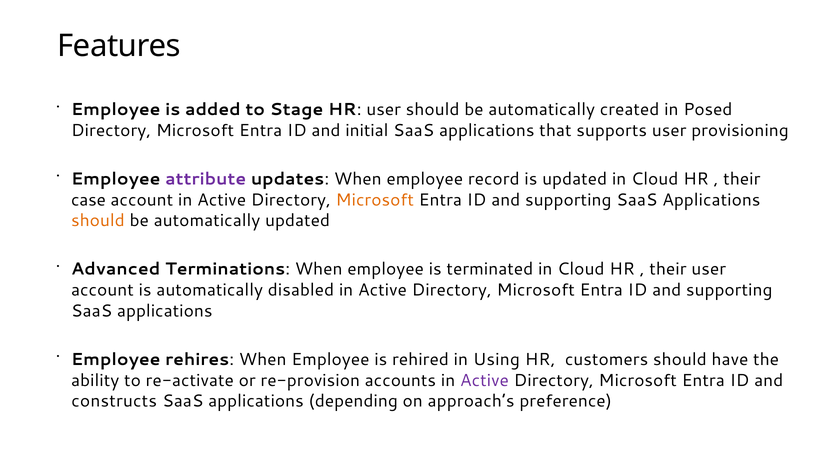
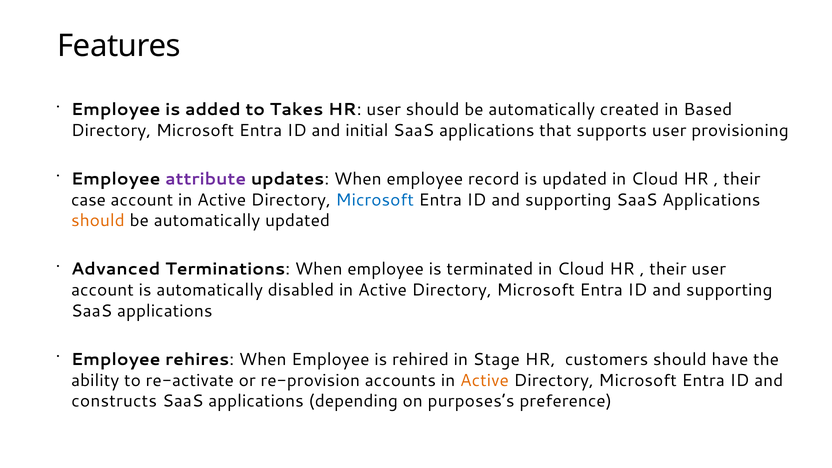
Stage: Stage -> Takes (297, 110)
Posed: Posed -> Based (708, 110)
Microsoft colour: orange -> blue (375, 200)
Using: Using -> Stage (496, 360)
Active colour: purple -> orange (484, 380)
approach’s: approach’s -> purposes’s (471, 401)
